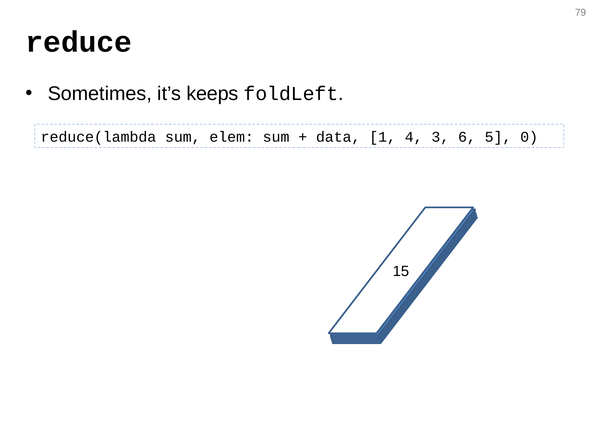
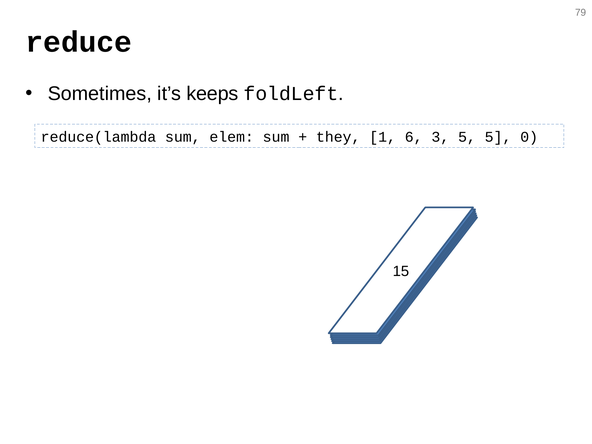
data: data -> they (338, 137)
4: 4 -> 6 (414, 137)
3 6: 6 -> 5 (467, 137)
